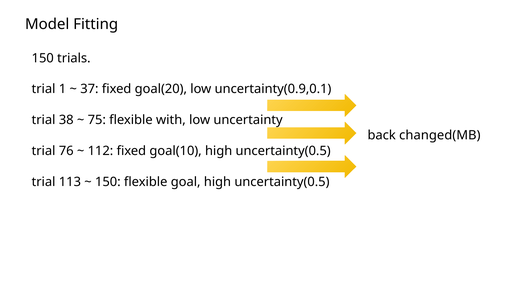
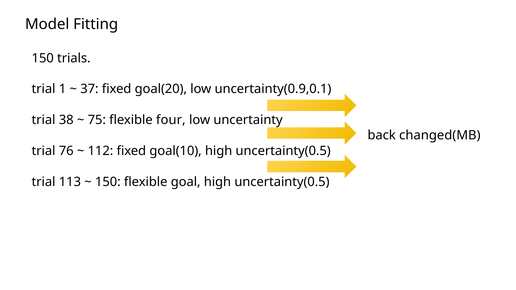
with: with -> four (171, 120)
